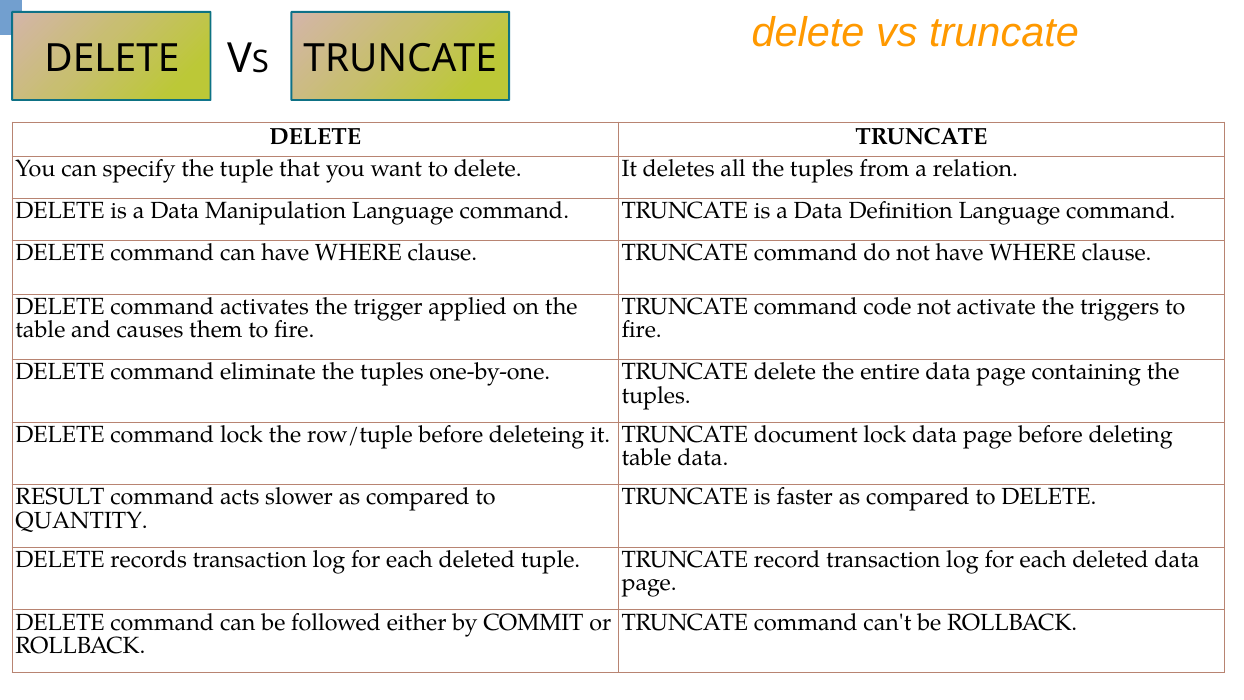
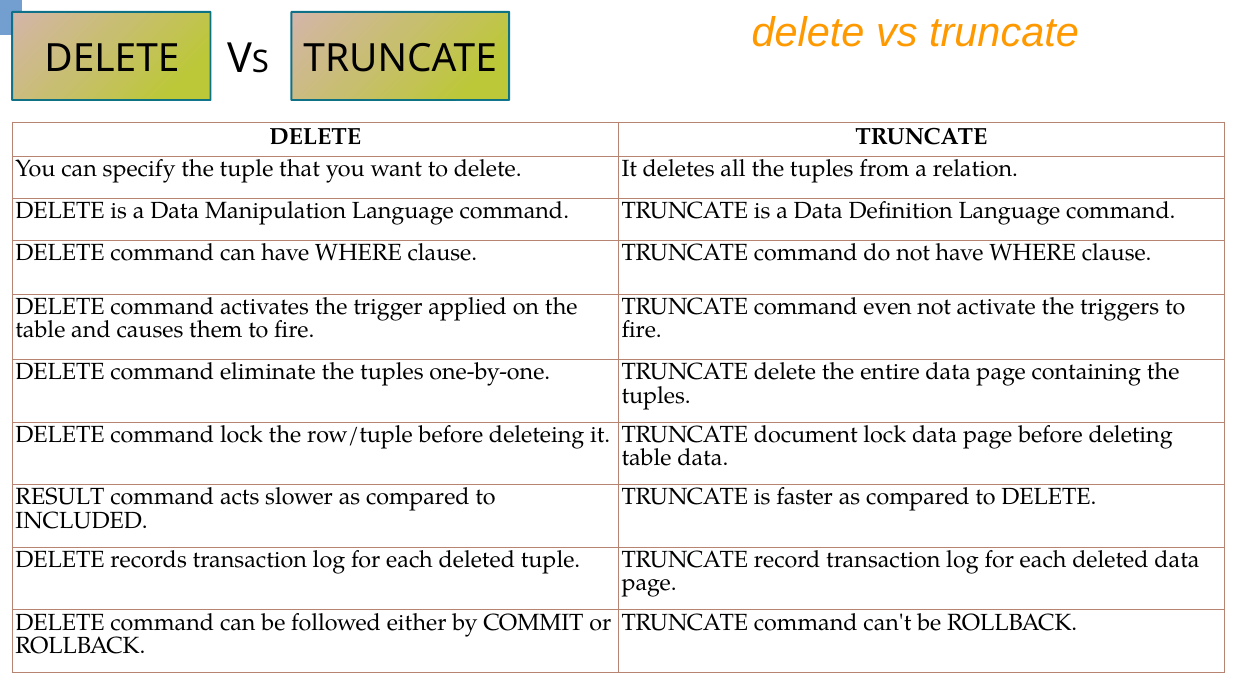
code: code -> even (888, 306)
QUANTITY: QUANTITY -> INCLUDED (82, 520)
